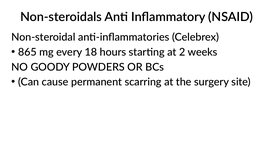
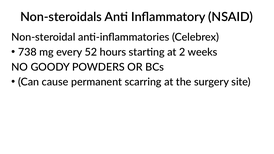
865: 865 -> 738 (27, 52)
18: 18 -> 52 (91, 52)
